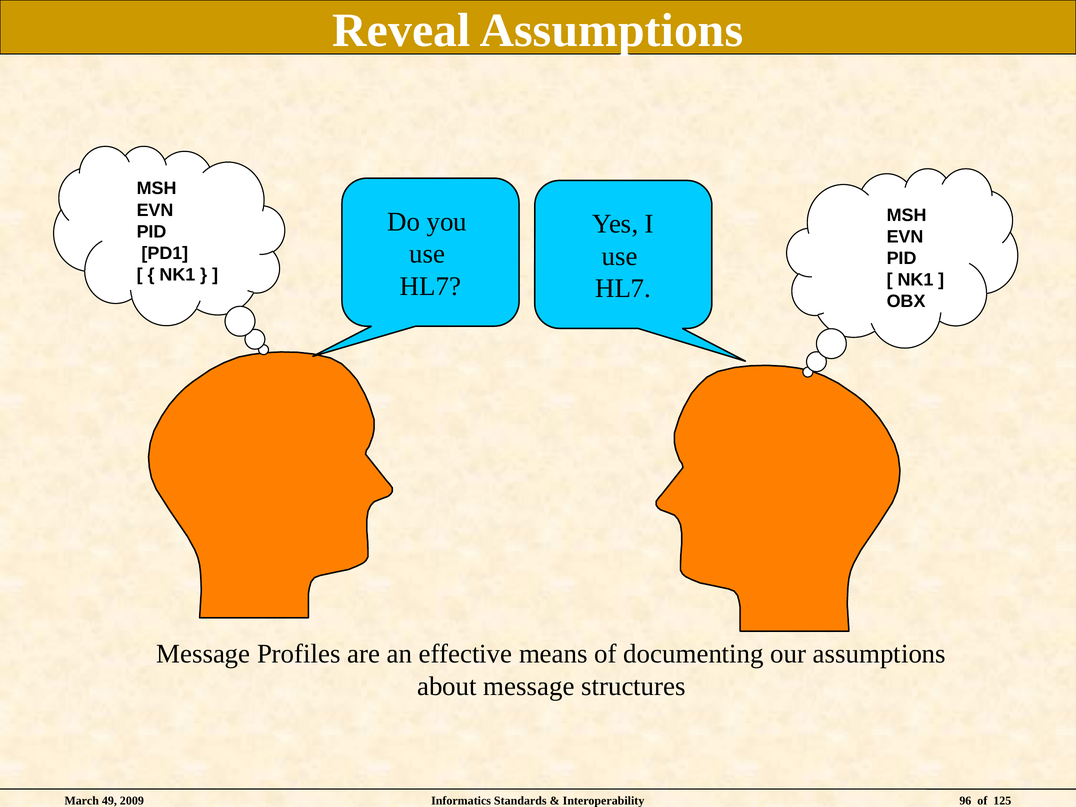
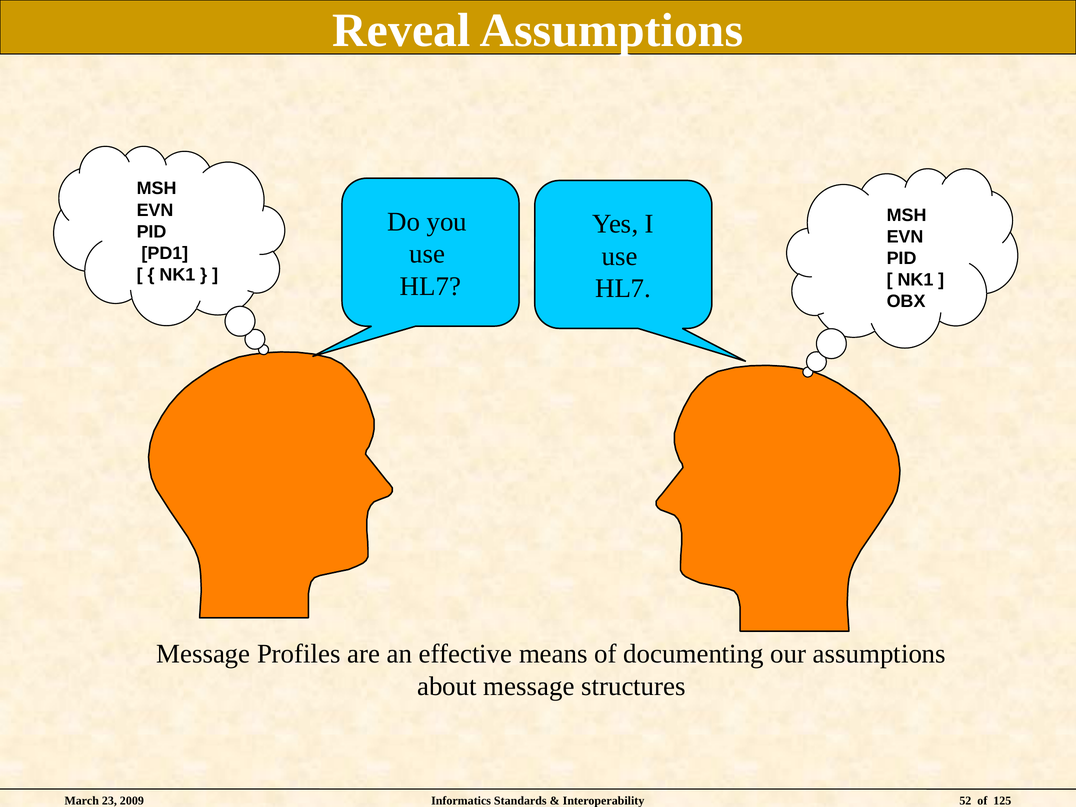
49: 49 -> 23 (109, 801)
96: 96 -> 52 (965, 801)
